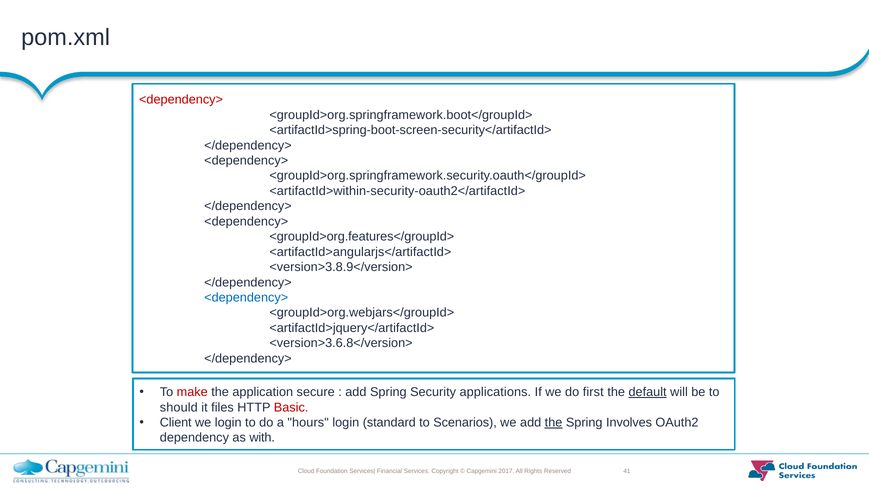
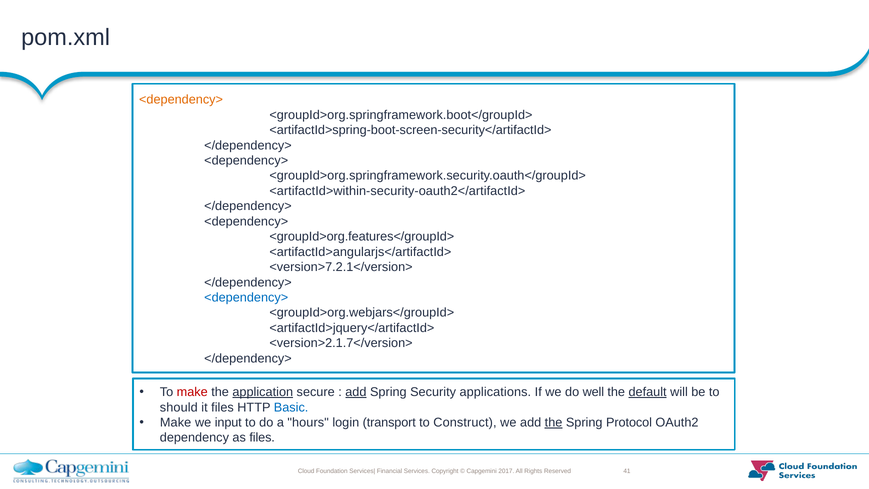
<dependency> colour: red -> orange (181, 100)
<version>3.8.9</version>: <version>3.8.9</version> -> <version>7.2.1</version> (341, 267)
<version>3.6.8</version>: <version>3.6.8</version> -> <version>2.1.7</version> (341, 343)
application underline: none -> present (263, 392)
add underline: none -> present (356, 392)
first: first -> well (593, 392)
Basic colour: red -> blue (291, 407)
Client: Client -> Make (176, 422)
we login: login -> input (228, 422)
standard: standard -> transport (389, 422)
Scenarios: Scenarios -> Construct (465, 422)
Involves: Involves -> Protocol (629, 422)
as with: with -> files (262, 438)
